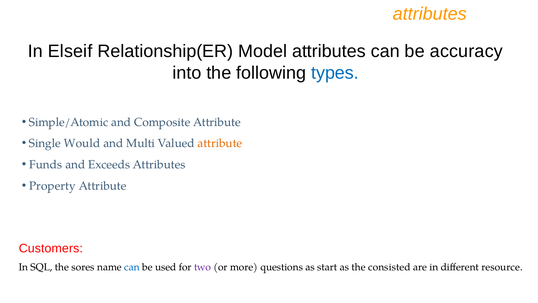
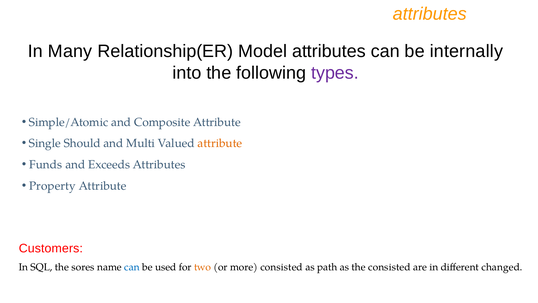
Elseif: Elseif -> Many (70, 51)
accuracy: accuracy -> internally (466, 51)
types colour: blue -> purple (335, 73)
Would: Would -> Should (82, 143)
two colour: purple -> orange (203, 267)
more questions: questions -> consisted (282, 267)
start: start -> path (327, 267)
resource: resource -> changed (502, 267)
